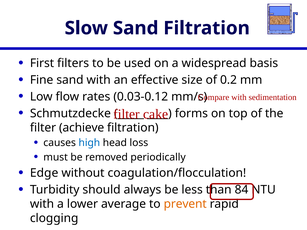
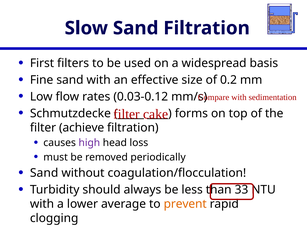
high colour: blue -> purple (89, 143)
Edge: Edge -> Sand (44, 173)
84: 84 -> 33 (241, 190)
